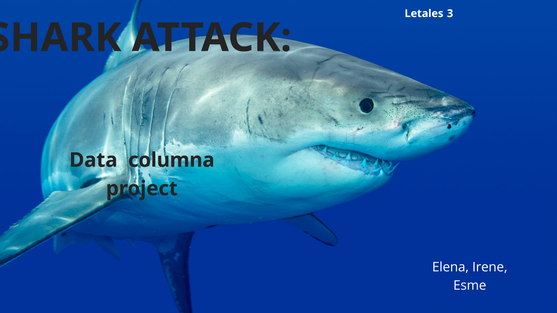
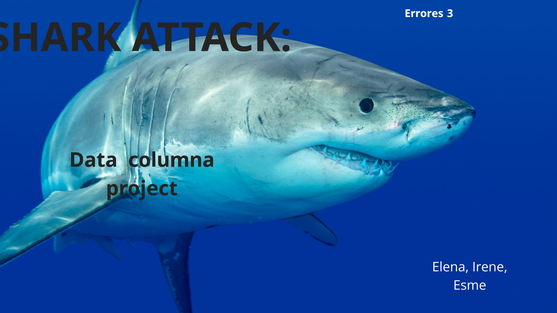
Letales: Letales -> Errores (424, 14)
